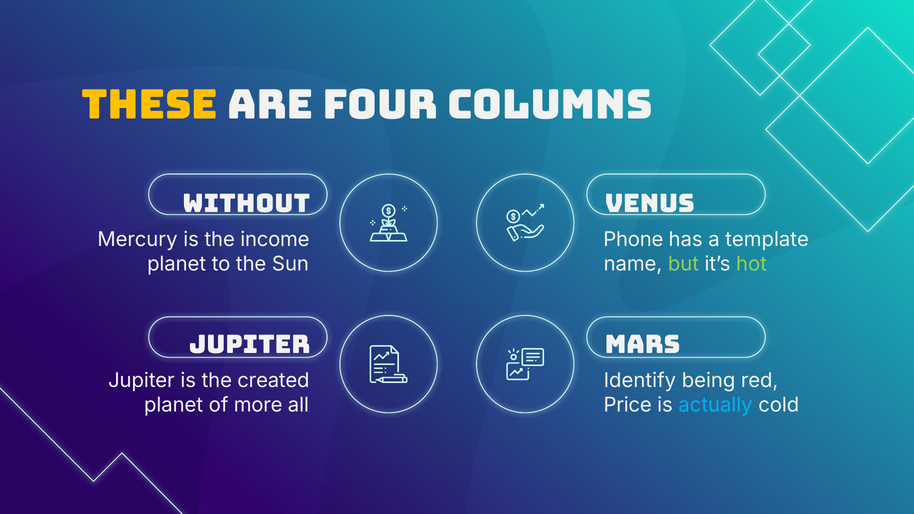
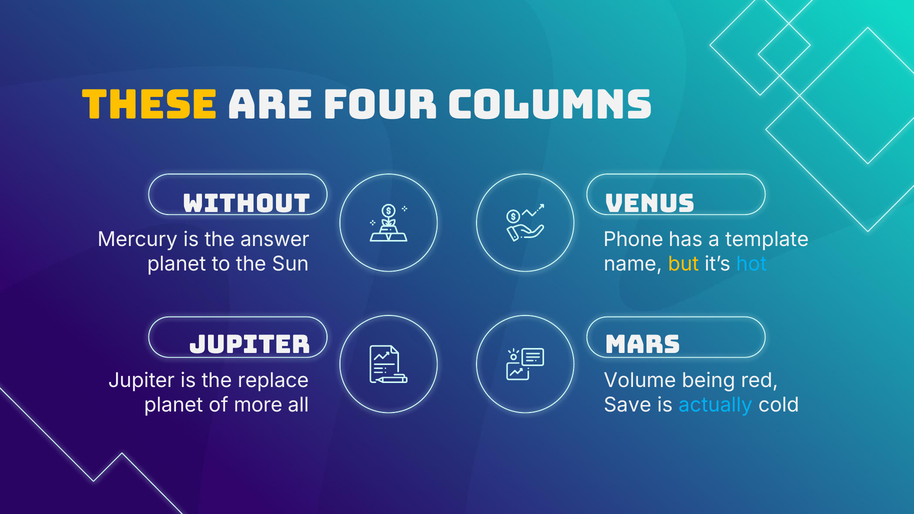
income: income -> answer (275, 240)
but colour: light green -> yellow (683, 264)
hot colour: light green -> light blue (751, 264)
created: created -> replace (273, 381)
Identify: Identify -> Volume (640, 381)
Price: Price -> Save (628, 405)
